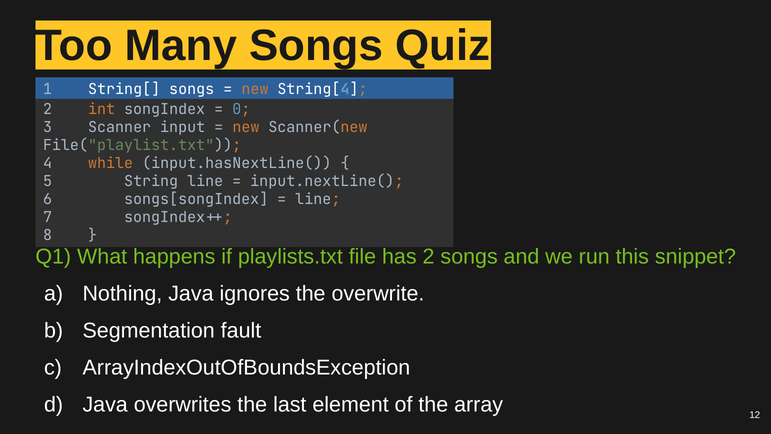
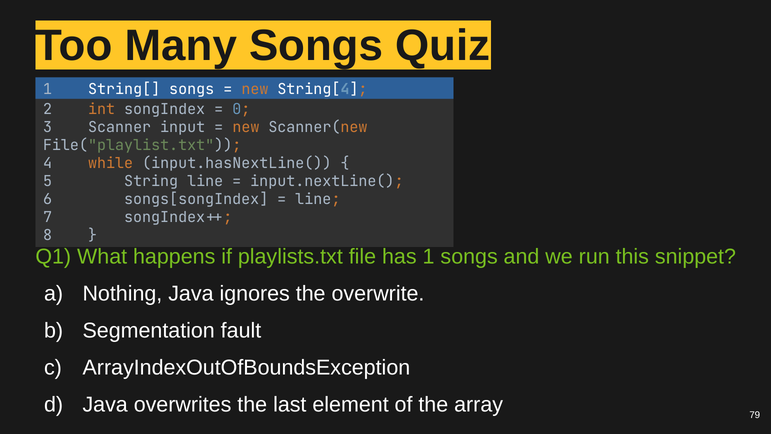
has 2: 2 -> 1 (429, 256)
12: 12 -> 79 (755, 415)
